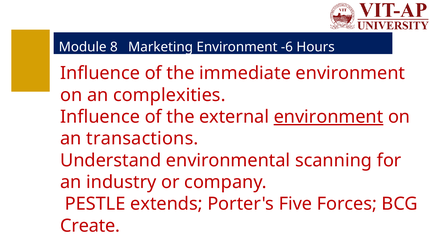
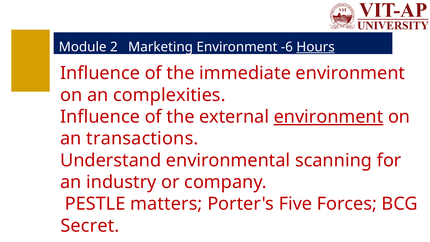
8: 8 -> 2 (114, 47)
Hours underline: none -> present (316, 47)
extends: extends -> matters (166, 204)
Create: Create -> Secret (90, 226)
